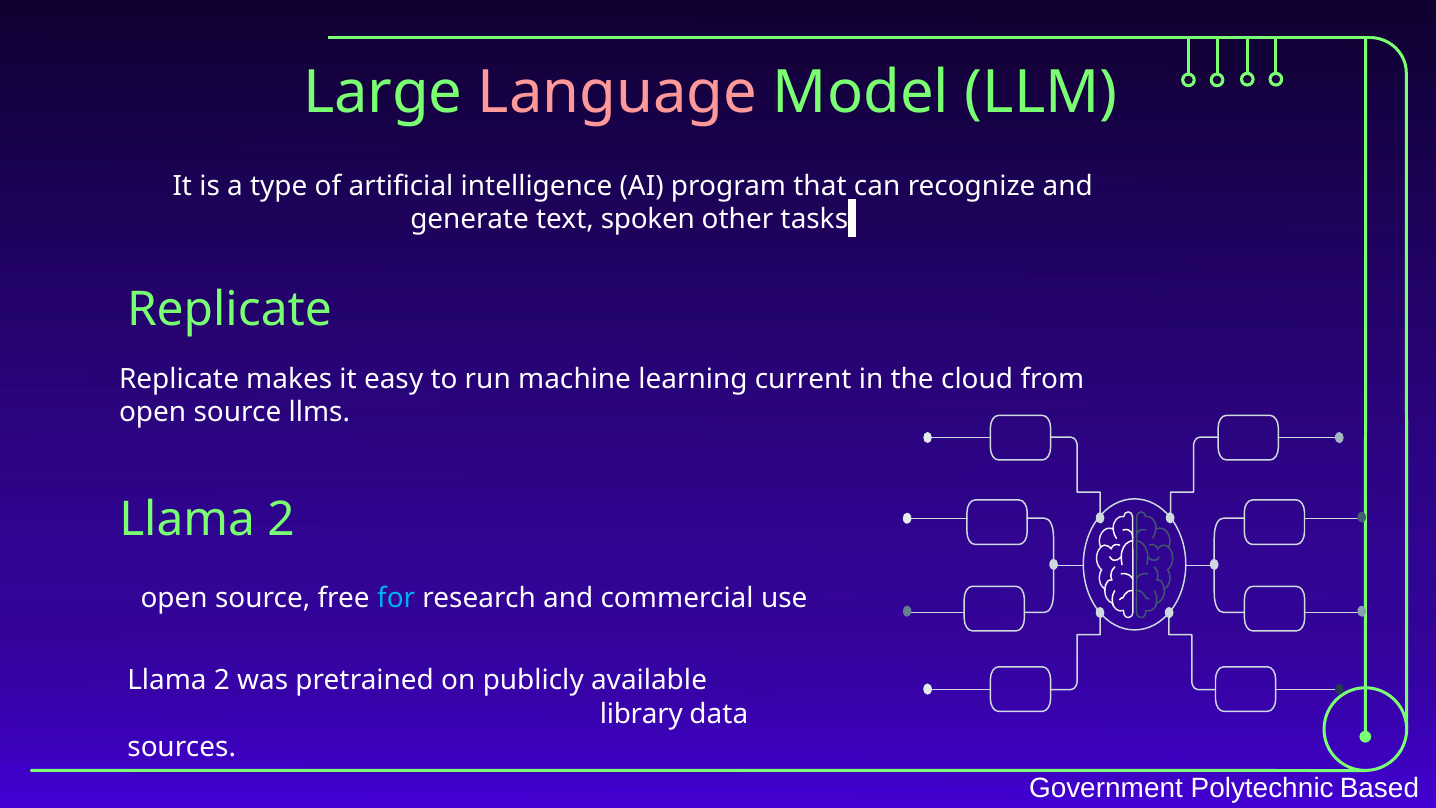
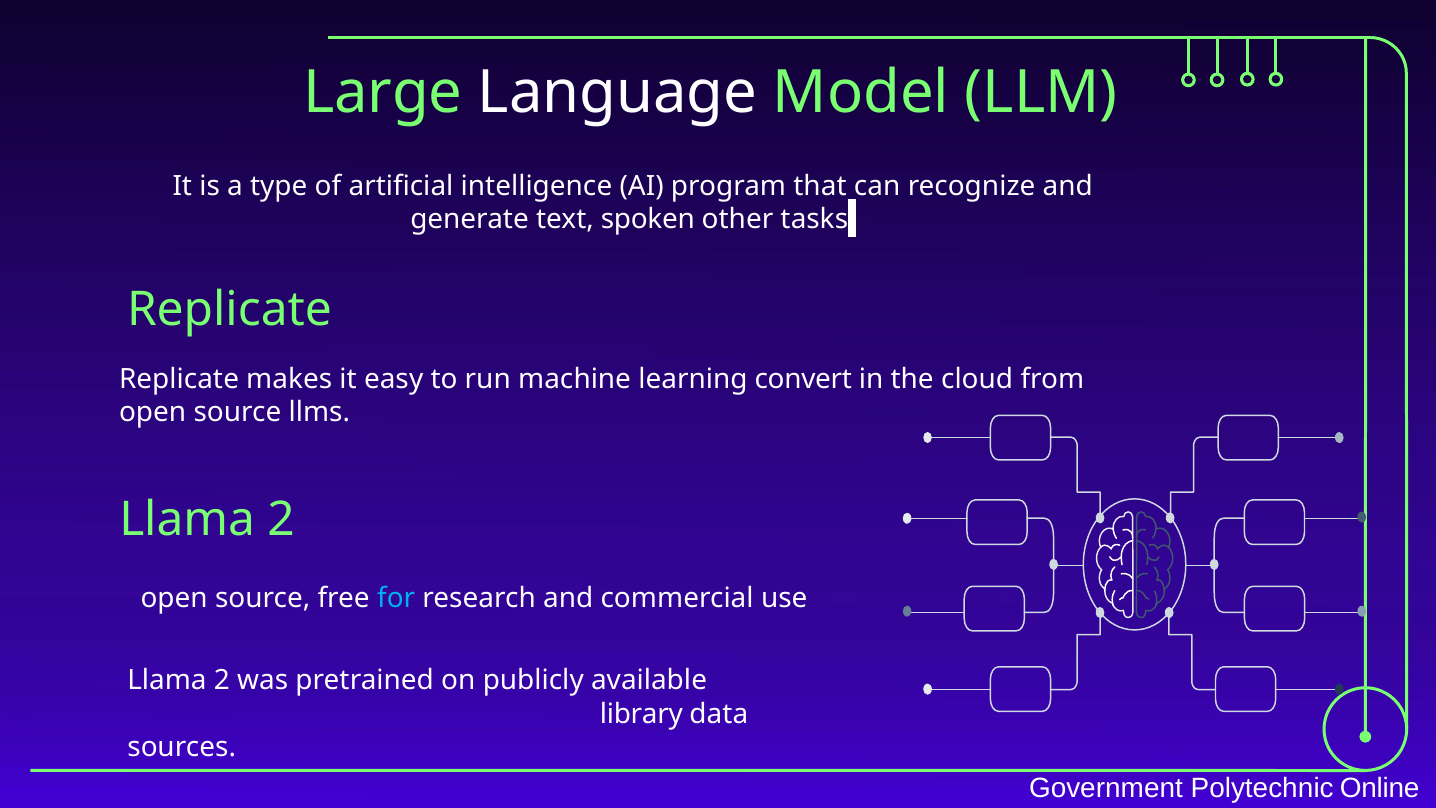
Language colour: pink -> white (618, 93)
current: current -> convert (803, 379)
Based: Based -> Online (1380, 788)
